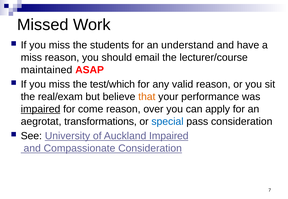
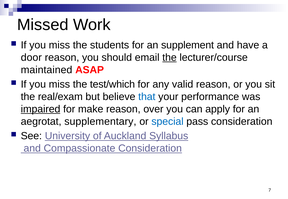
understand: understand -> supplement (188, 45)
miss: miss -> door (31, 58)
the underline: none -> present (170, 58)
that colour: orange -> blue (147, 97)
come: come -> make (91, 109)
transformations: transformations -> supplementary (100, 122)
Auckland Impaired: Impaired -> Syllabus (169, 136)
